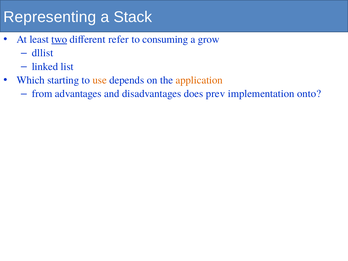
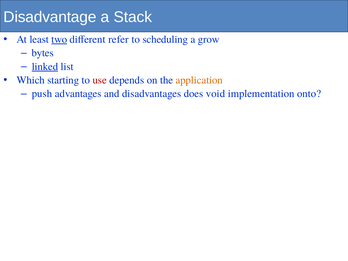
Representing: Representing -> Disadvantage (50, 17)
consuming: consuming -> scheduling (165, 39)
dllist: dllist -> bytes (43, 53)
linked underline: none -> present (45, 67)
use colour: orange -> red (100, 80)
from: from -> push (42, 94)
prev: prev -> void (215, 94)
